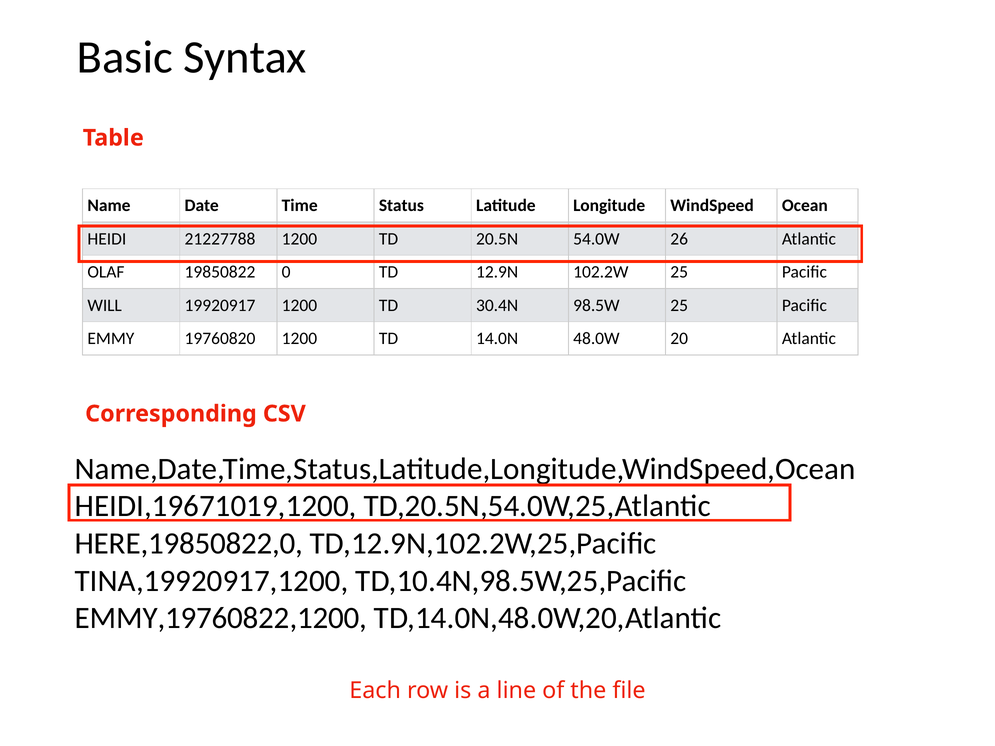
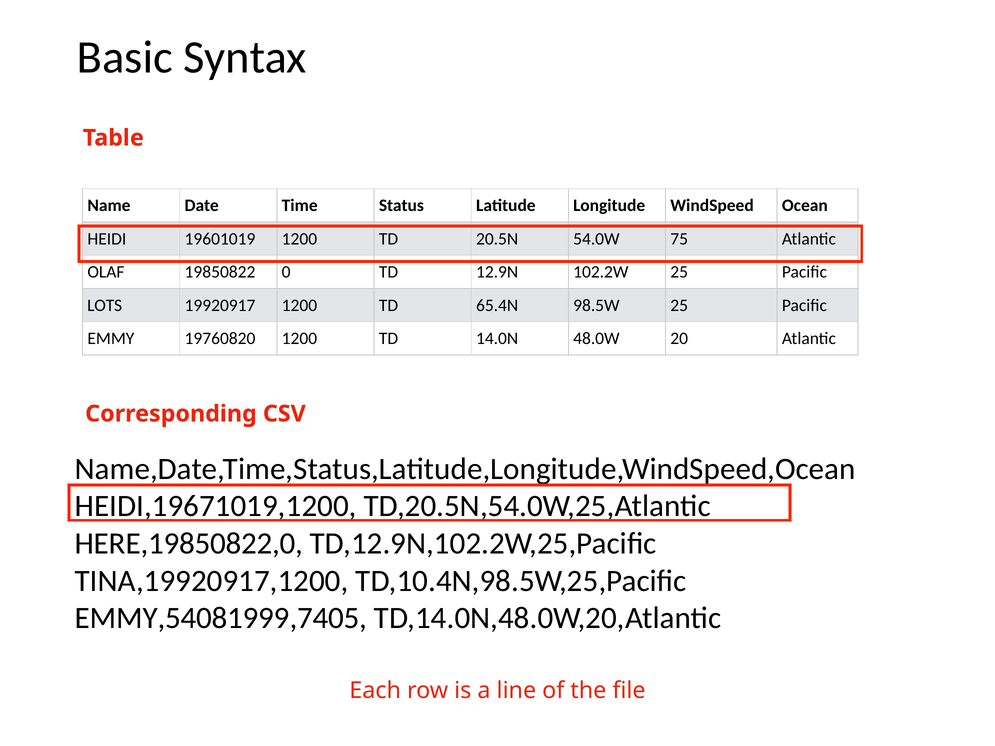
21227788: 21227788 -> 19601019 (220, 239)
26: 26 -> 75 (679, 239)
WILL: WILL -> LOTS (105, 305)
30.4N: 30.4N -> 65.4N (497, 305)
EMMY,19760822,1200: EMMY,19760822,1200 -> EMMY,54081999,7405 (221, 618)
